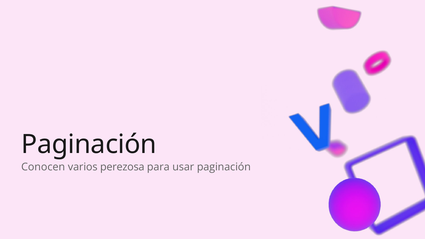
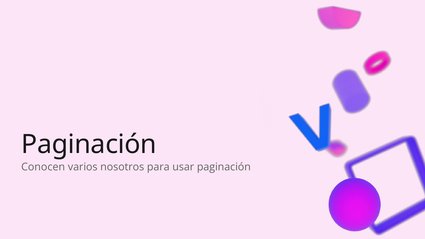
perezosa: perezosa -> nosotros (122, 167)
